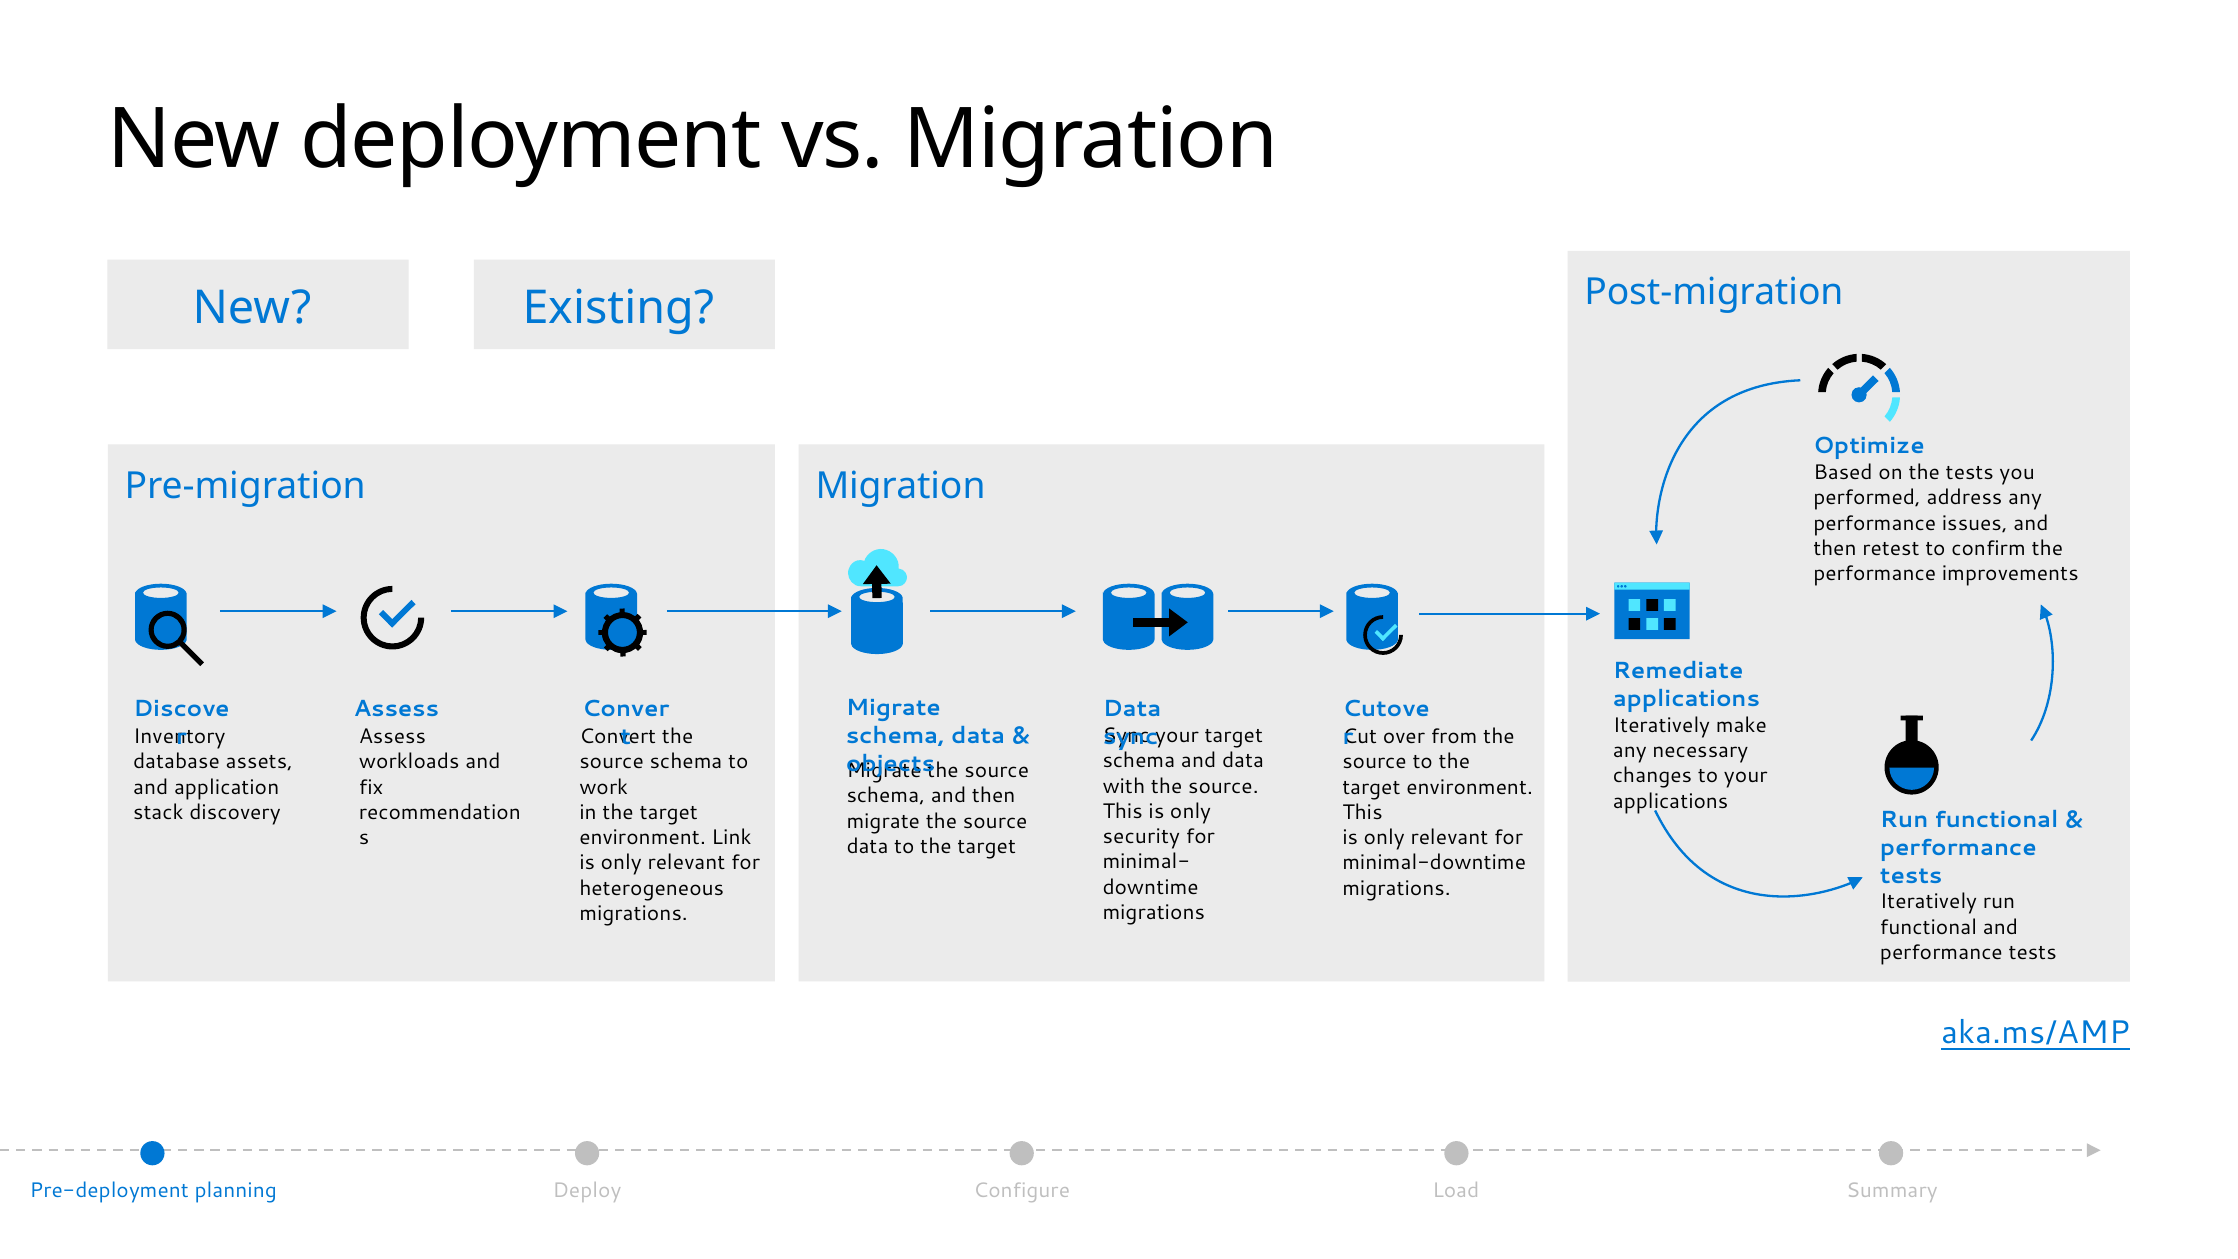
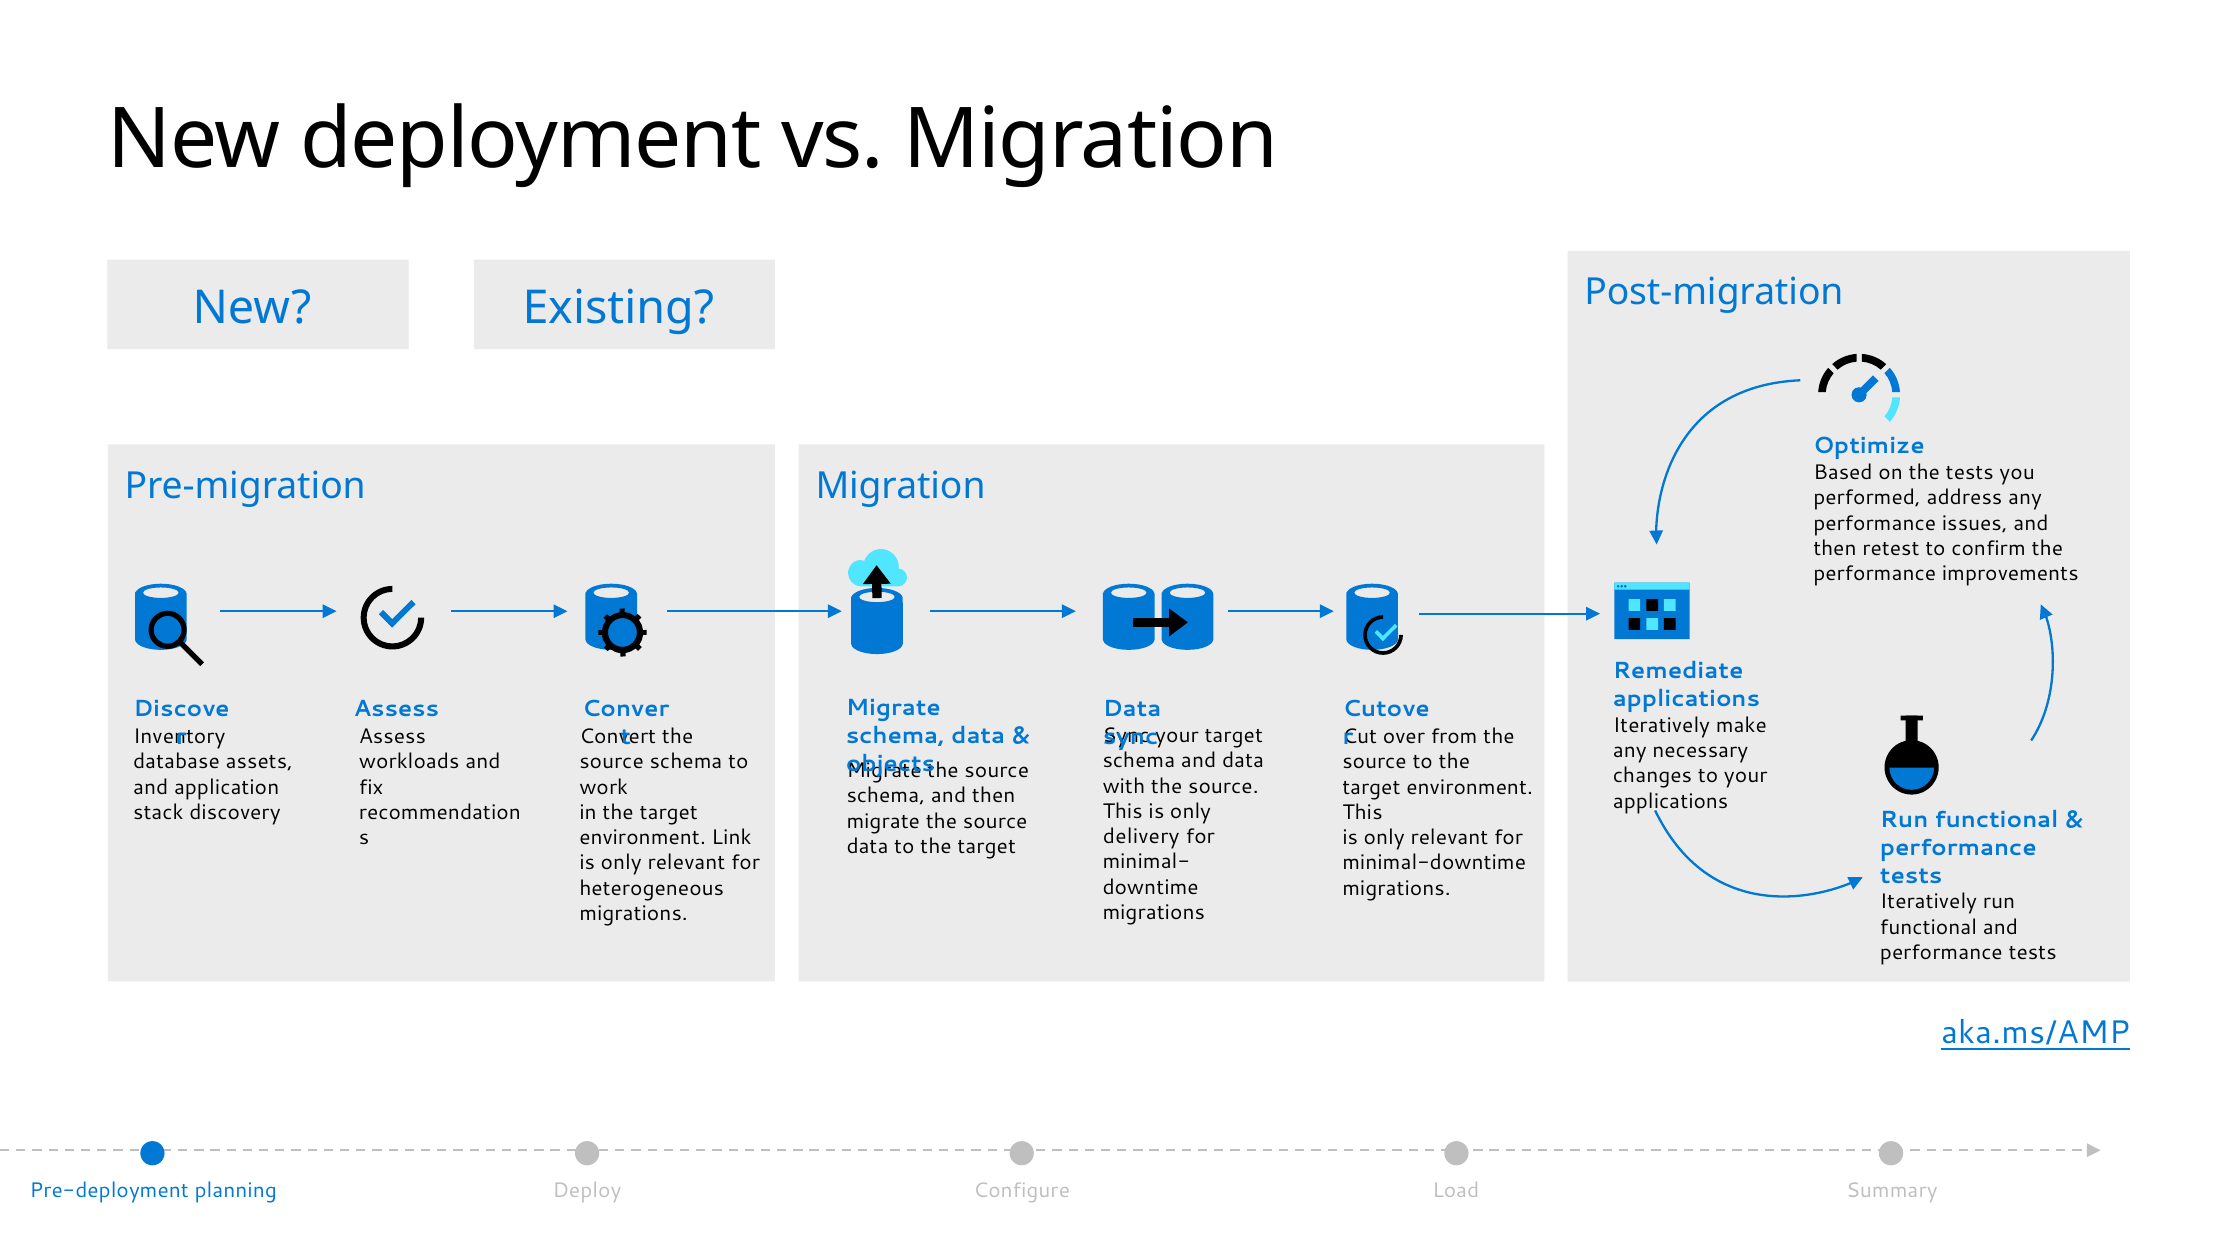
security: security -> delivery (1141, 837)
